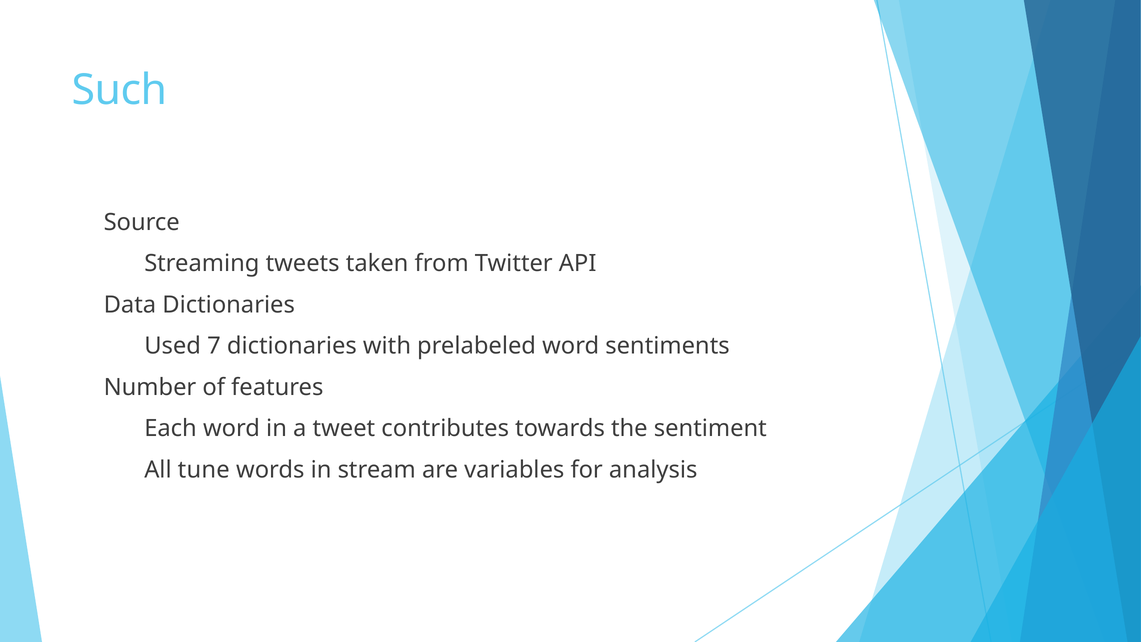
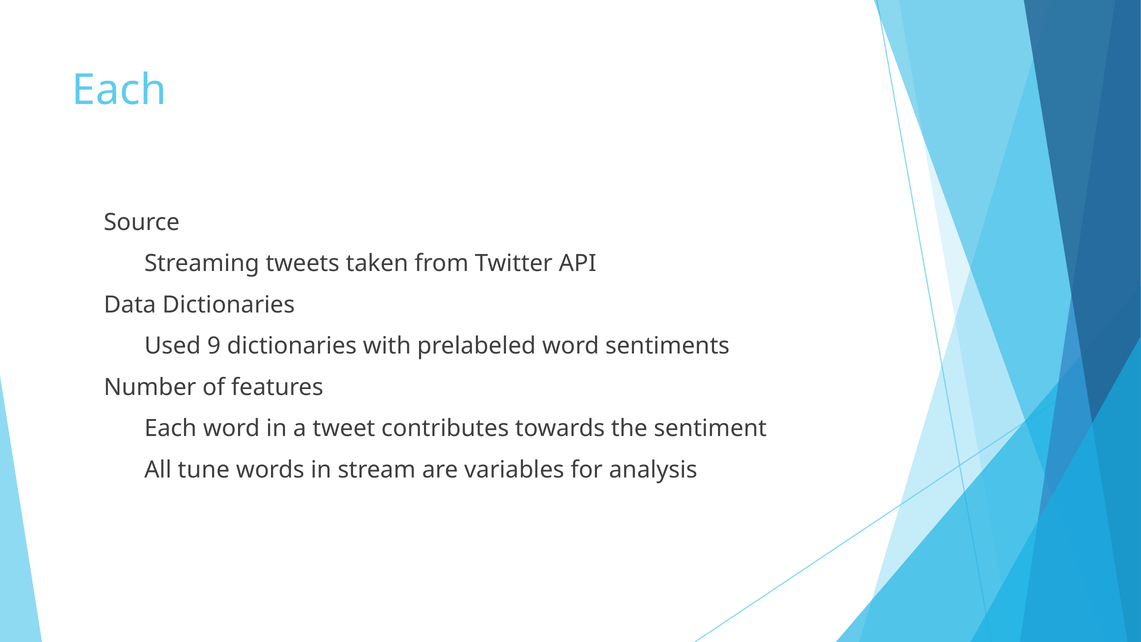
Such: Such -> Each (119, 90)
7: 7 -> 9 (214, 346)
